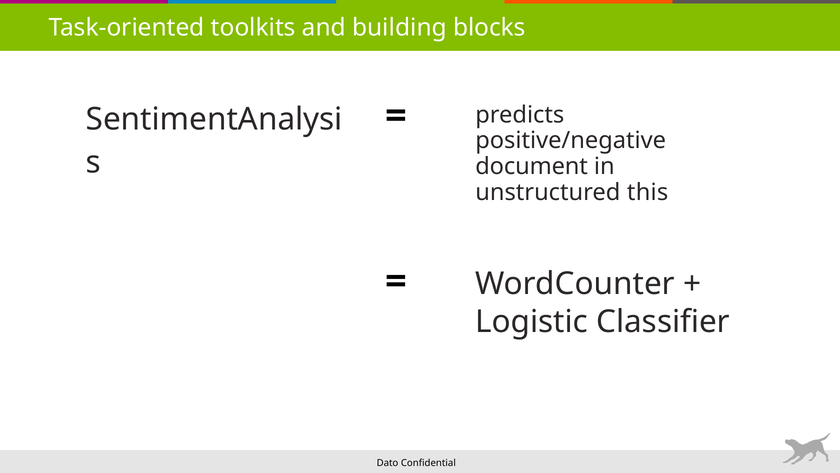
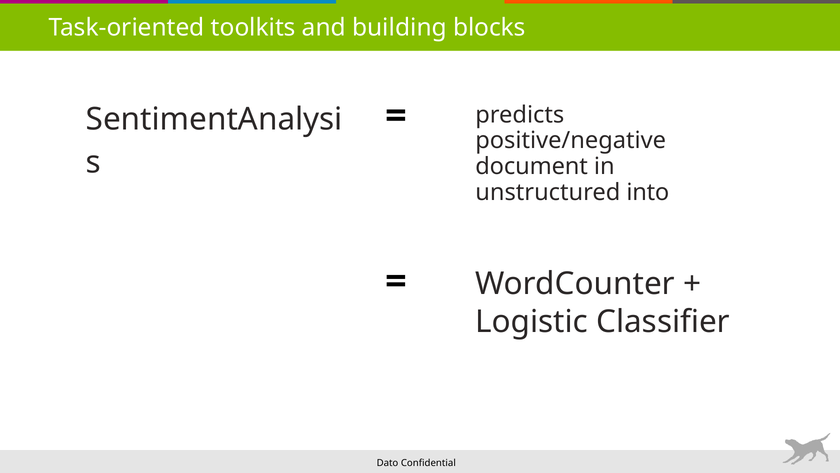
this: this -> into (648, 192)
